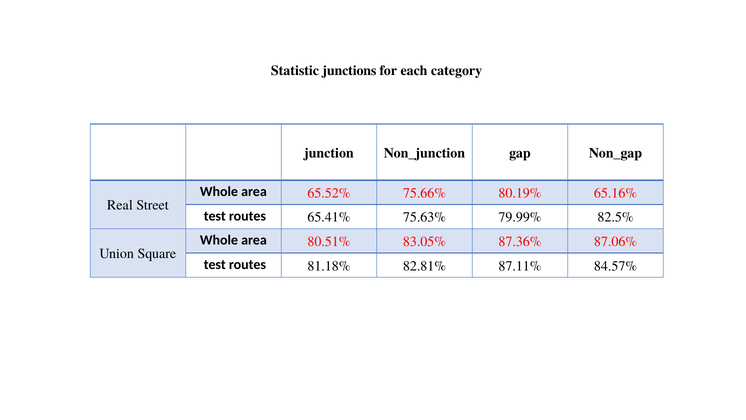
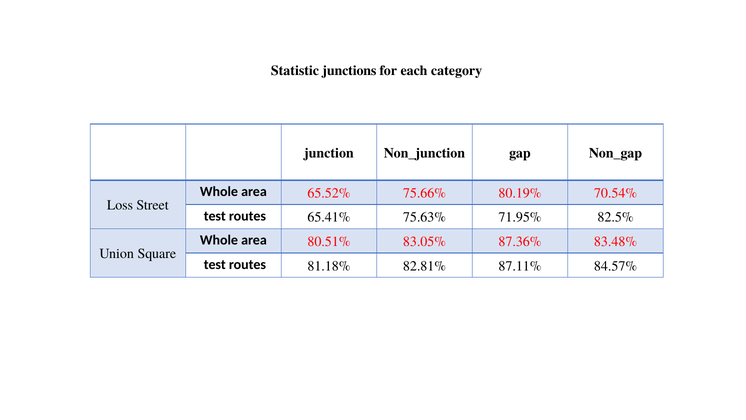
65.16%: 65.16% -> 70.54% (616, 193)
Real: Real -> Loss (120, 205)
79.99%: 79.99% -> 71.95% (520, 217)
87.06%: 87.06% -> 83.48% (616, 241)
